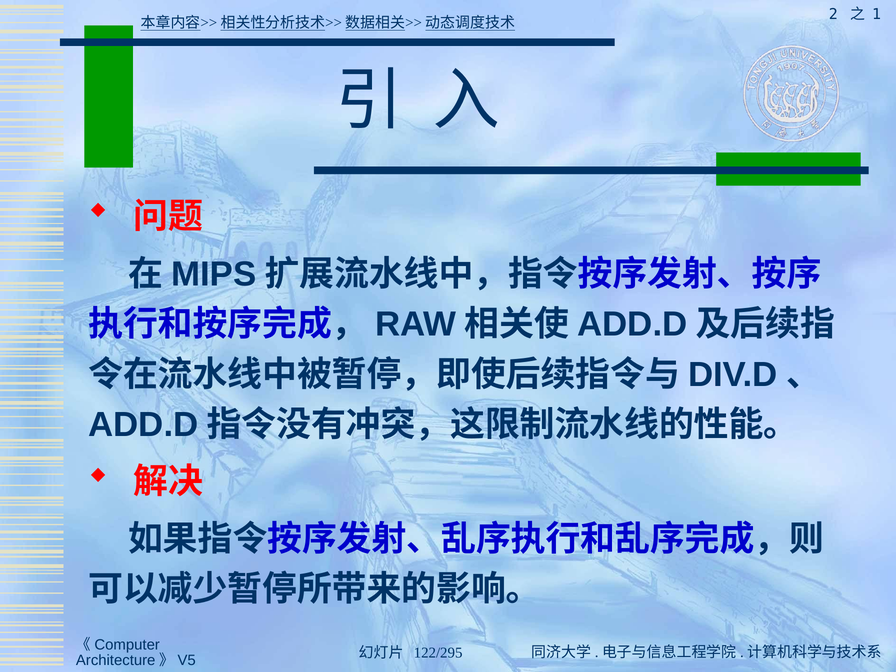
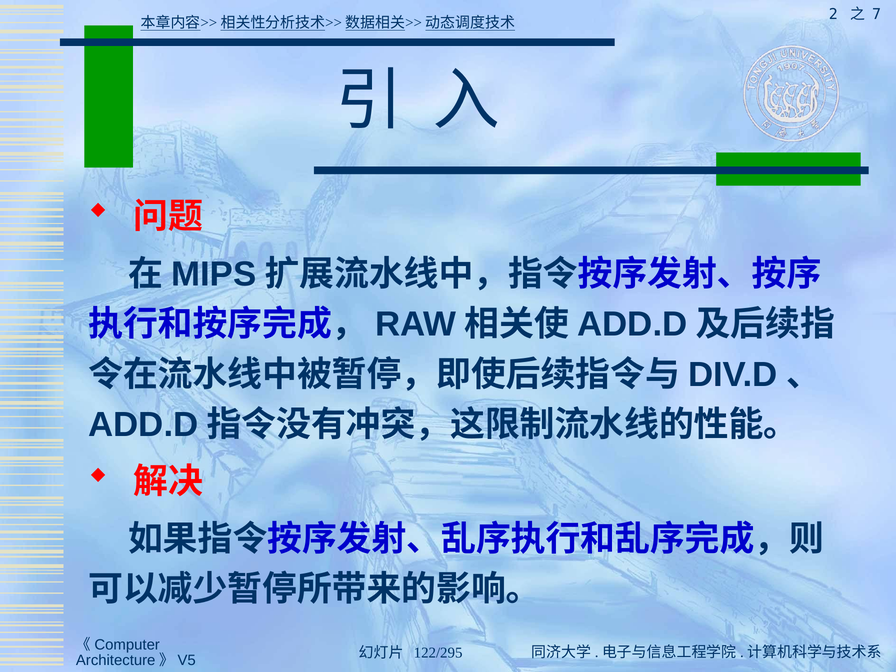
1: 1 -> 7 (877, 15)
